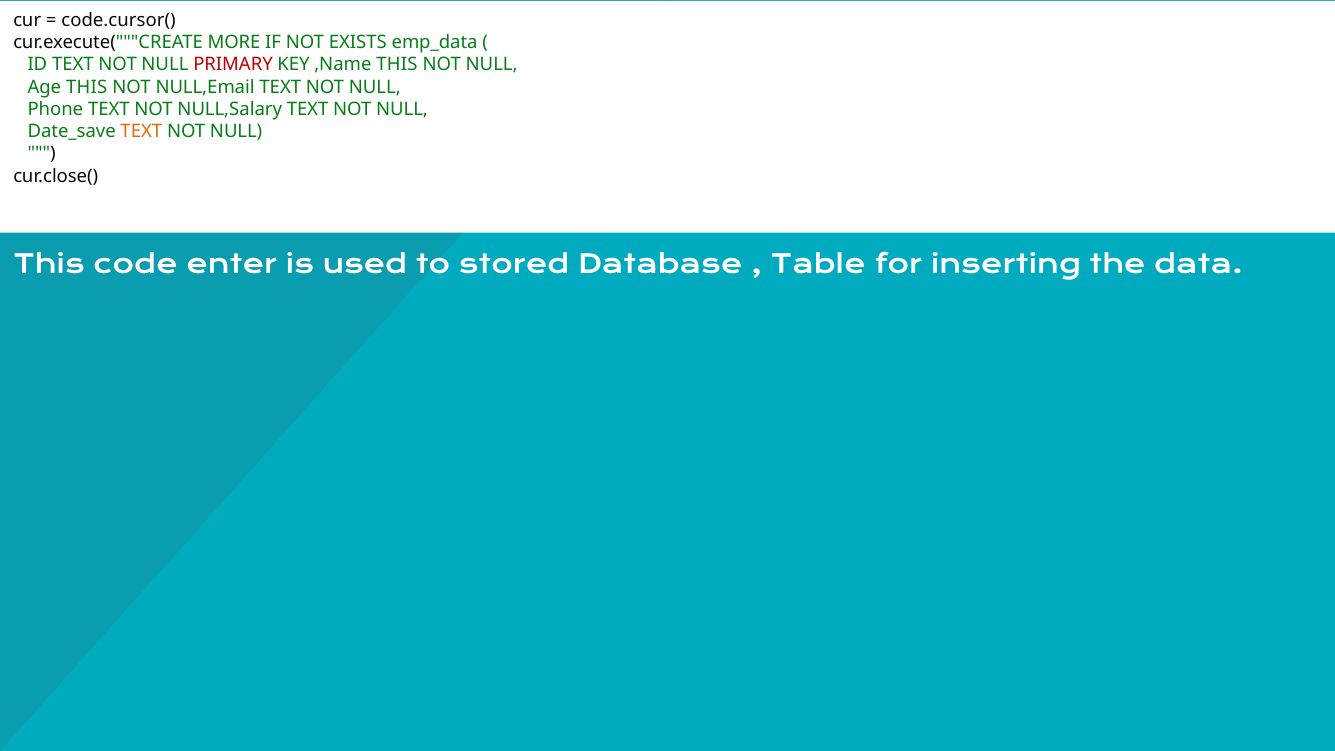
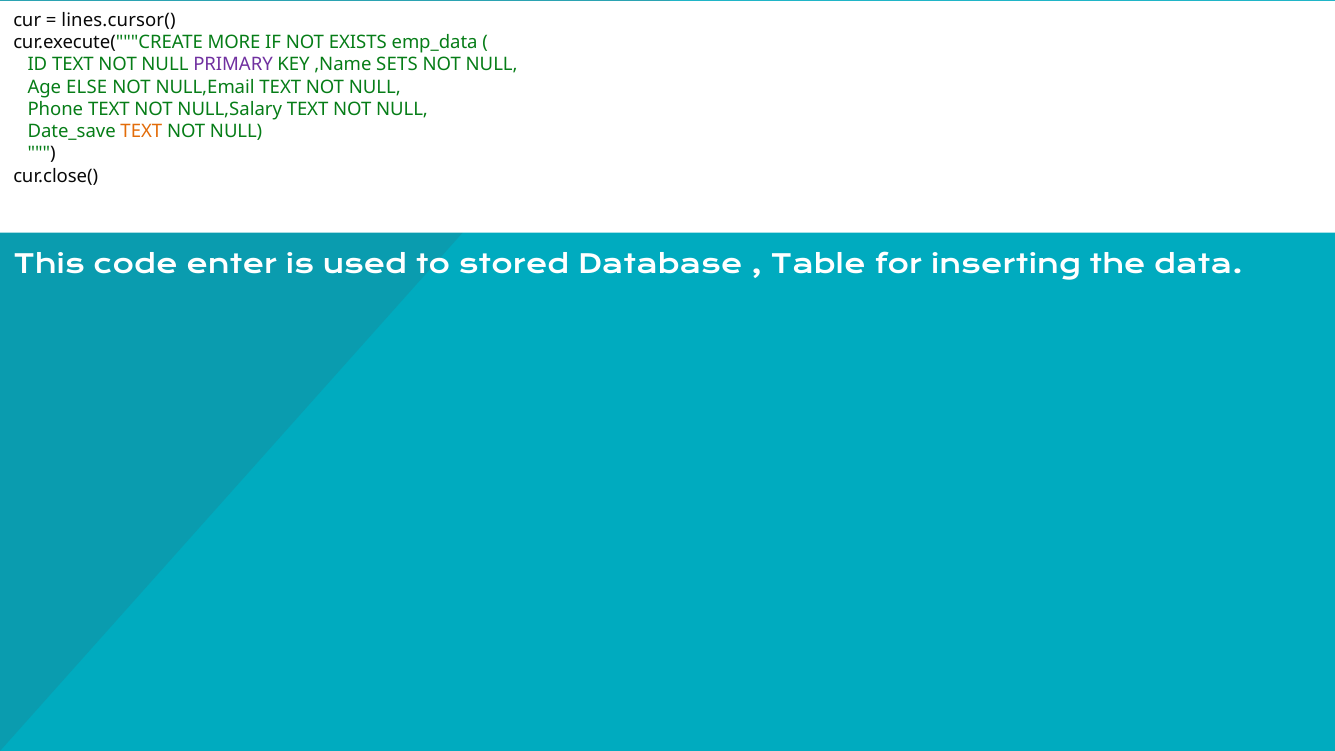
code.cursor(: code.cursor( -> lines.cursor( (118, 20)
PRIMARY colour: red -> purple (233, 65)
,Name THIS: THIS -> SETS (397, 65)
Age THIS: THIS -> ELSE (87, 87)
